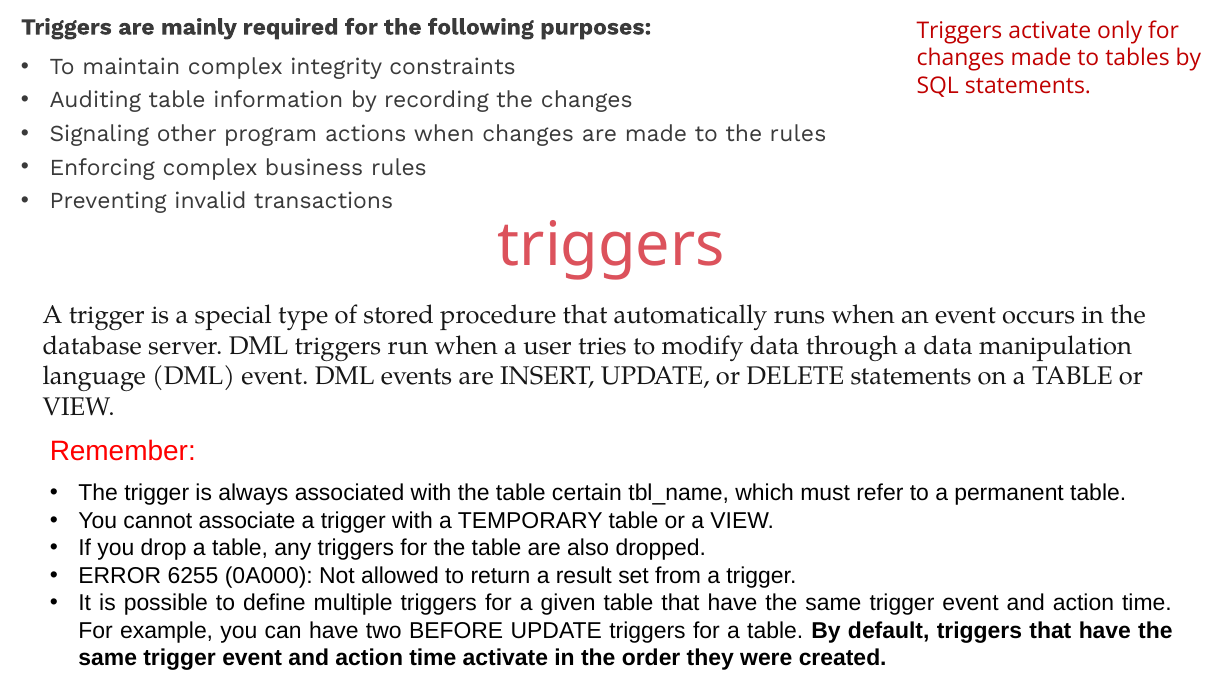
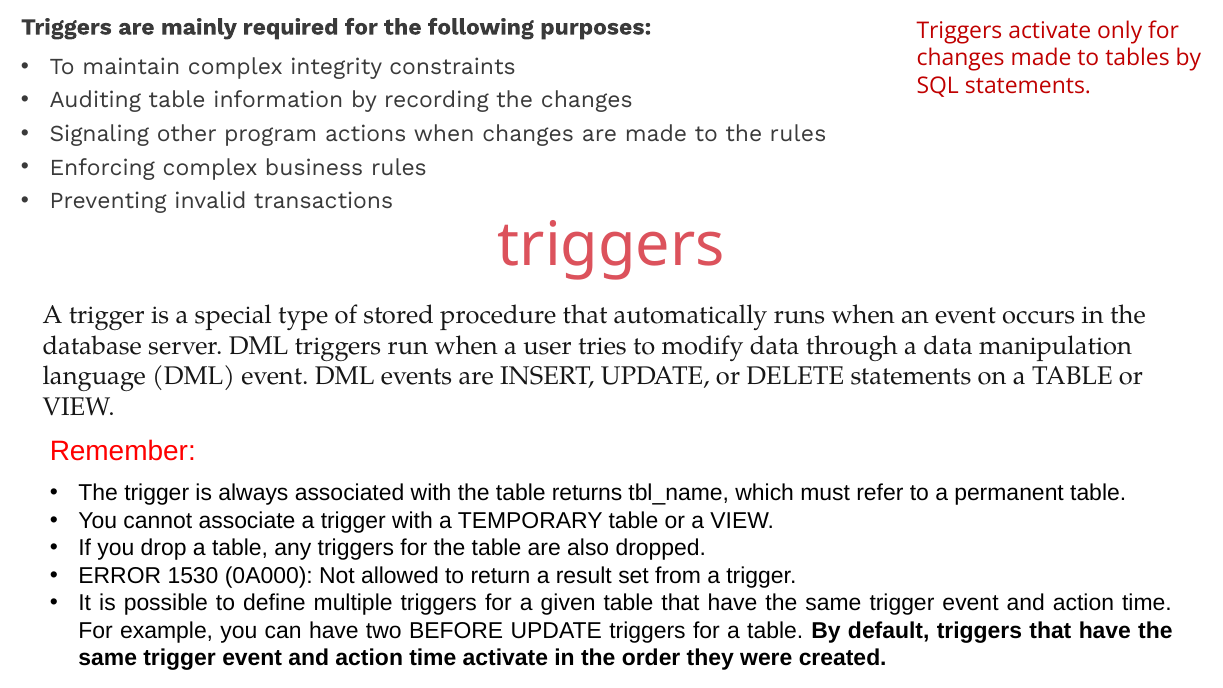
certain: certain -> returns (587, 493)
6255: 6255 -> 1530 (193, 576)
